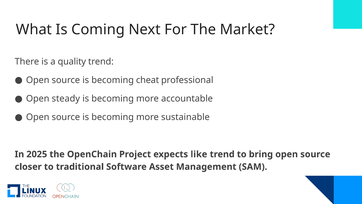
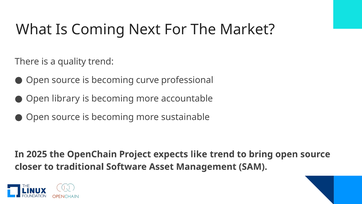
cheat: cheat -> curve (148, 80)
steady: steady -> library (66, 98)
